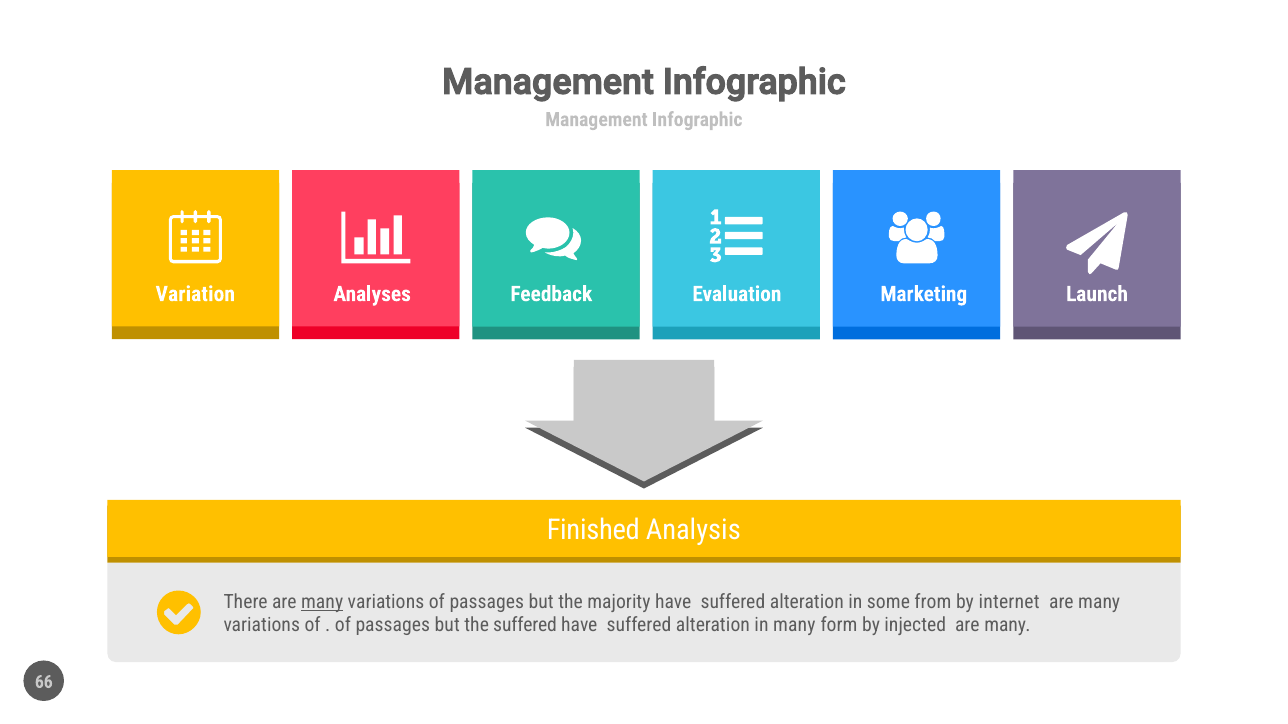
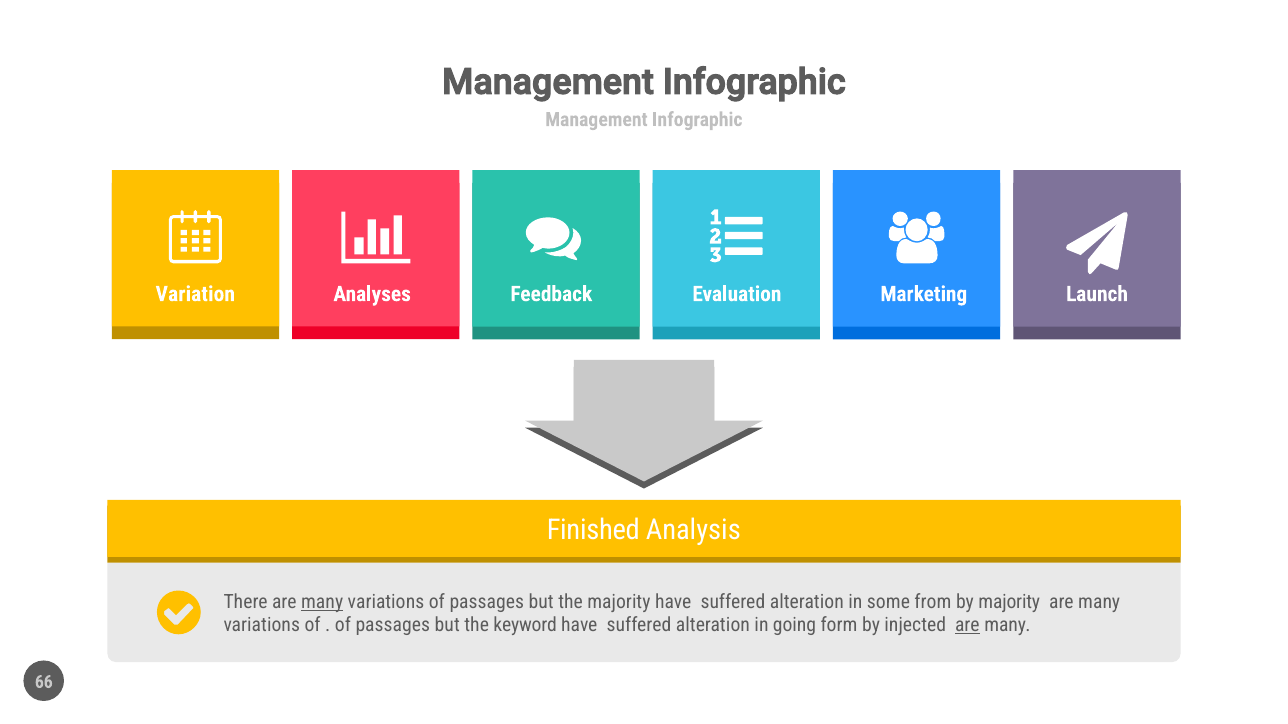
by internet: internet -> majority (1009, 602)
the suffered: suffered -> keyword (525, 626)
in many: many -> going (795, 626)
are underline: none -> present (967, 626)
